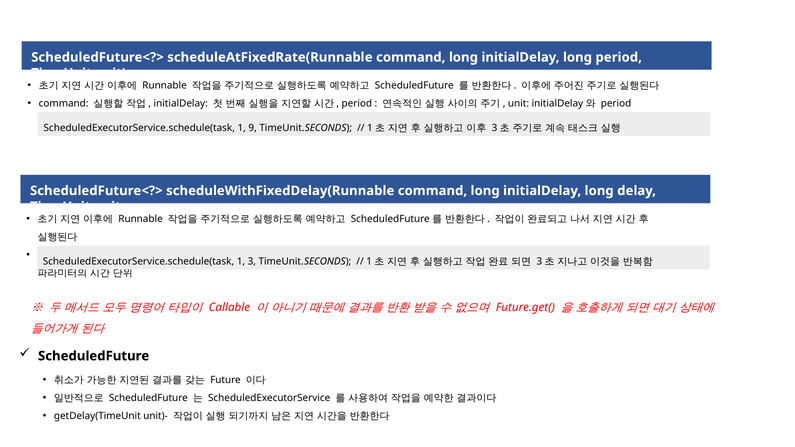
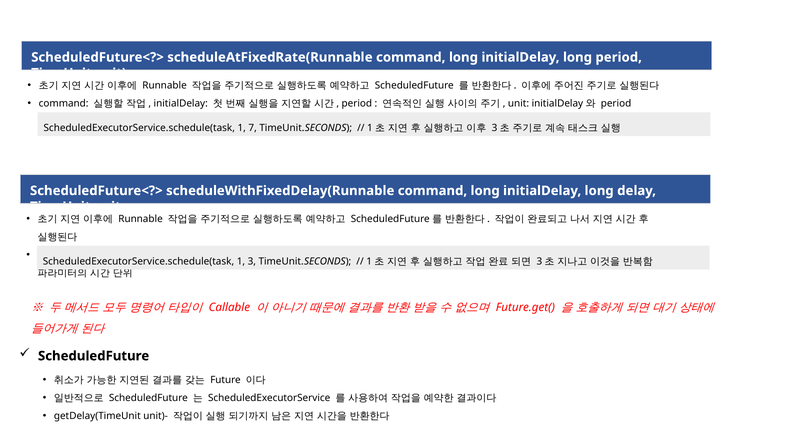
9: 9 -> 7 (253, 128)
